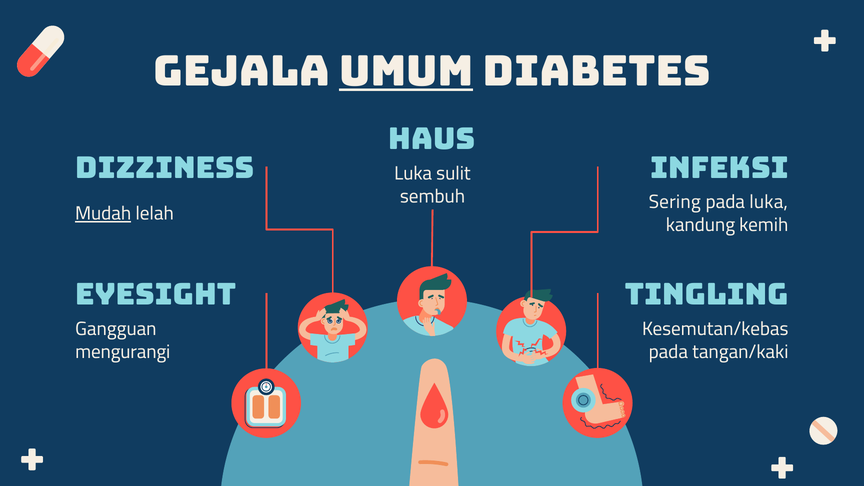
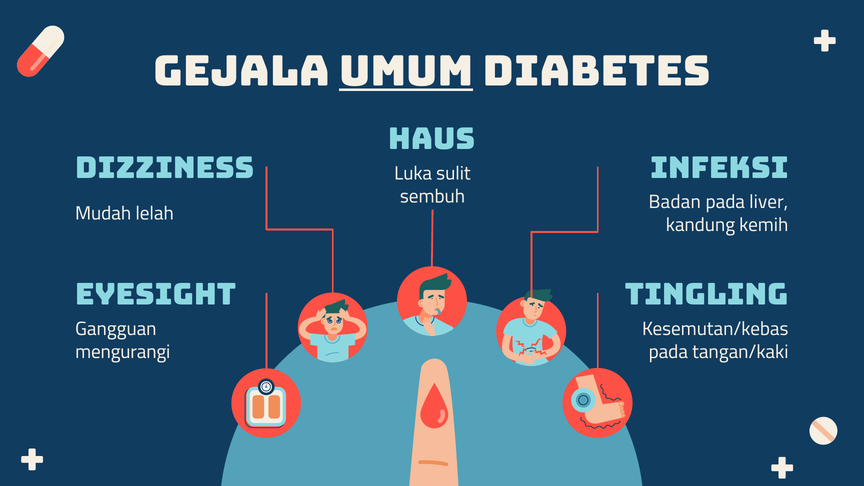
Sering: Sering -> Badan (675, 202)
pada luka: luka -> liver (769, 202)
Mudah underline: present -> none (103, 214)
